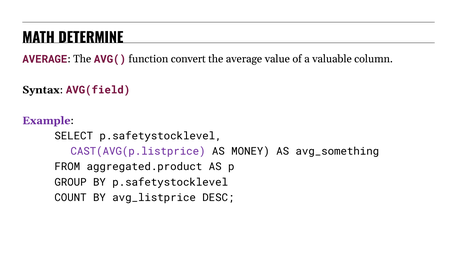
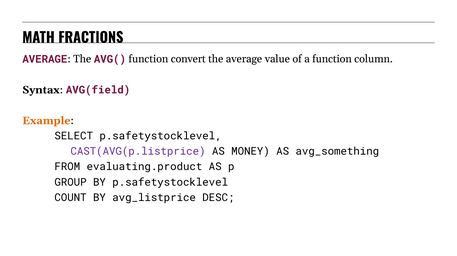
DETERMINE: DETERMINE -> FRACTIONS (91, 38)
a valuable: valuable -> function (332, 59)
Example colour: purple -> orange (46, 121)
aggregated.product: aggregated.product -> evaluating.product (144, 167)
